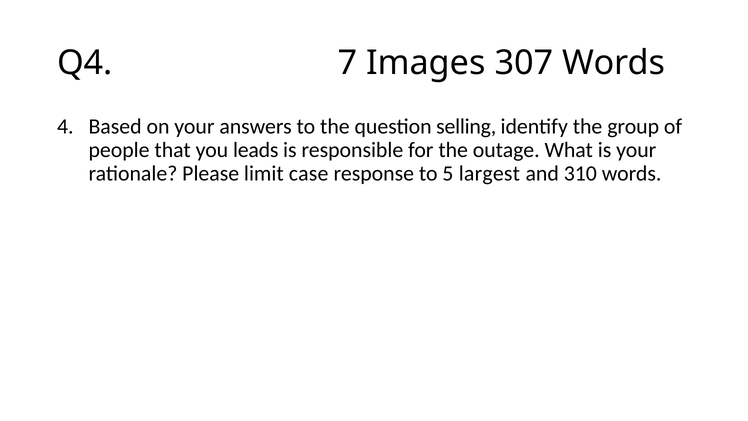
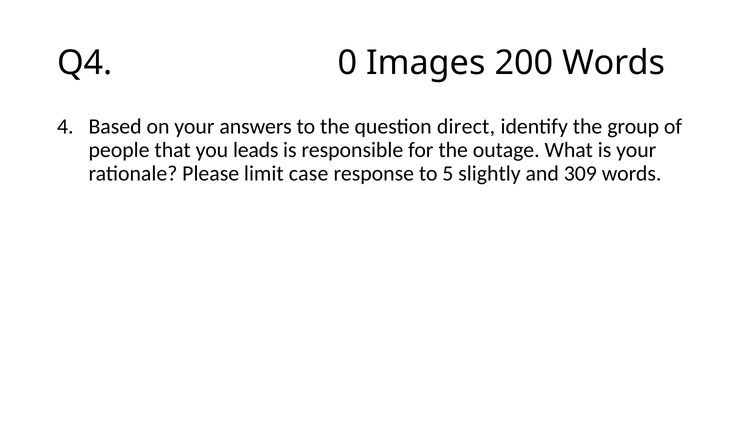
7: 7 -> 0 (347, 63)
307: 307 -> 200 (524, 63)
selling: selling -> direct (466, 126)
largest: largest -> slightly (490, 174)
310: 310 -> 309 (580, 174)
